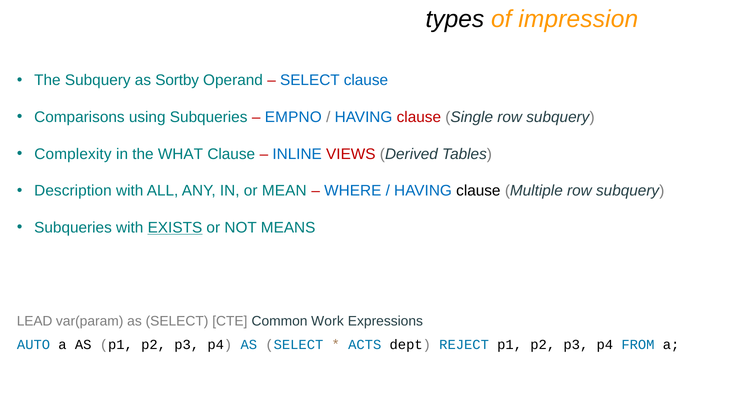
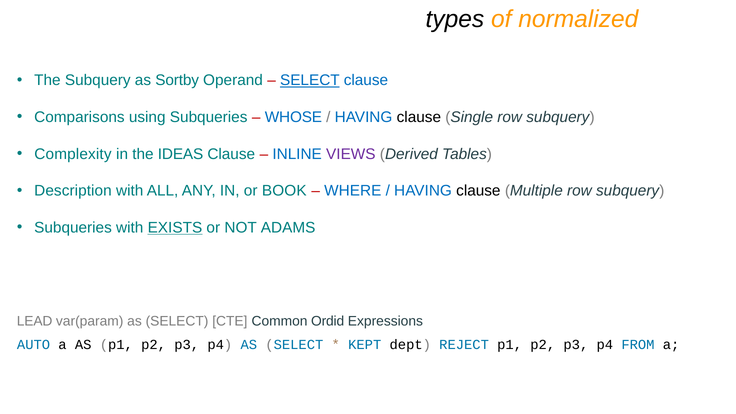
impression: impression -> normalized (578, 19)
SELECT underline: none -> present (310, 80)
EMPNO: EMPNO -> WHOSE (293, 117)
clause colour: red -> black (419, 117)
WHAT: WHAT -> IDEAS (181, 154)
VIEWS colour: red -> purple (351, 154)
MEAN: MEAN -> BOOK (284, 191)
MEANS: MEANS -> ADAMS (288, 228)
Work: Work -> Ordid (328, 321)
ACTS: ACTS -> KEPT (365, 345)
